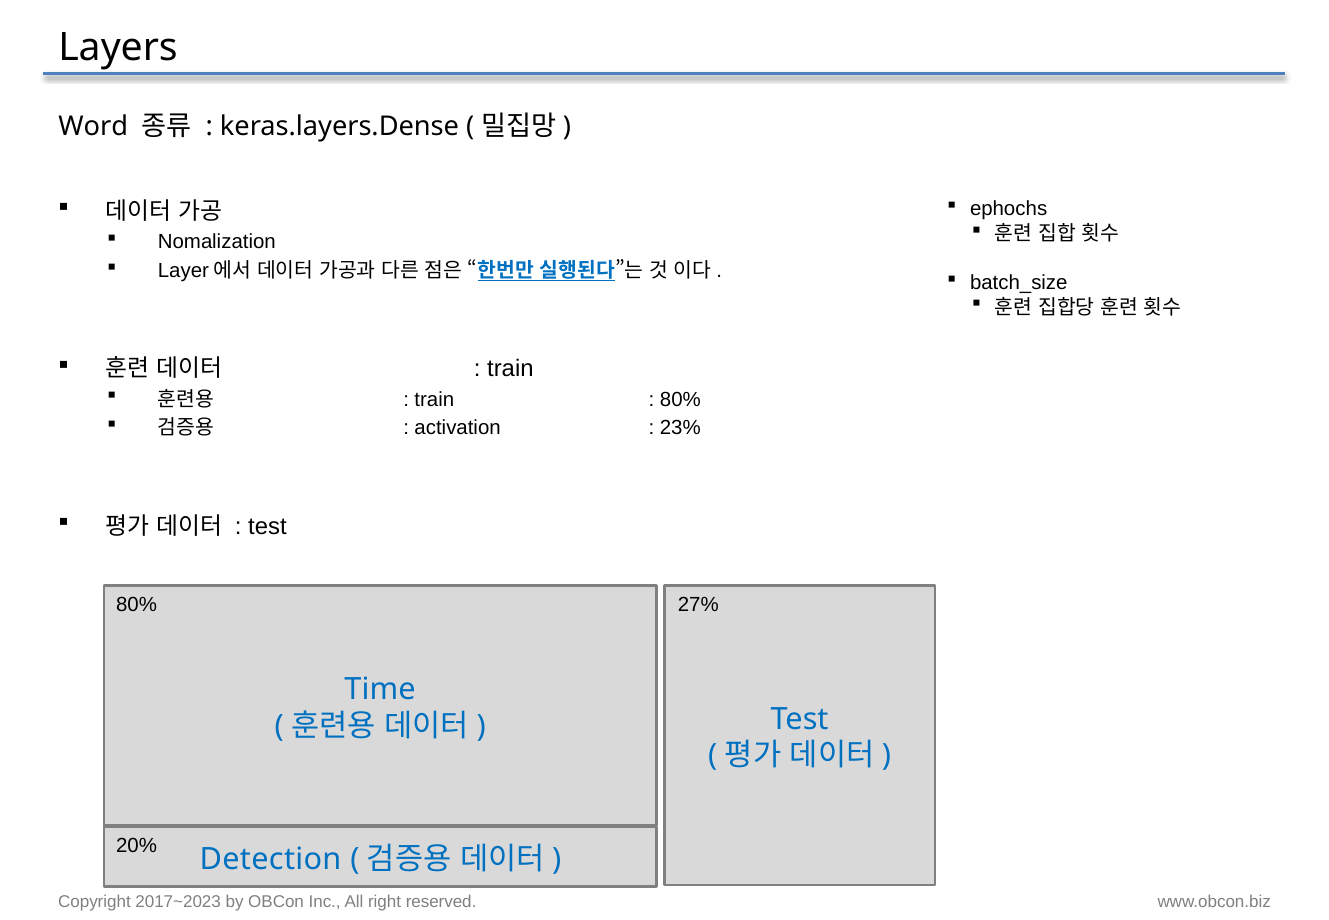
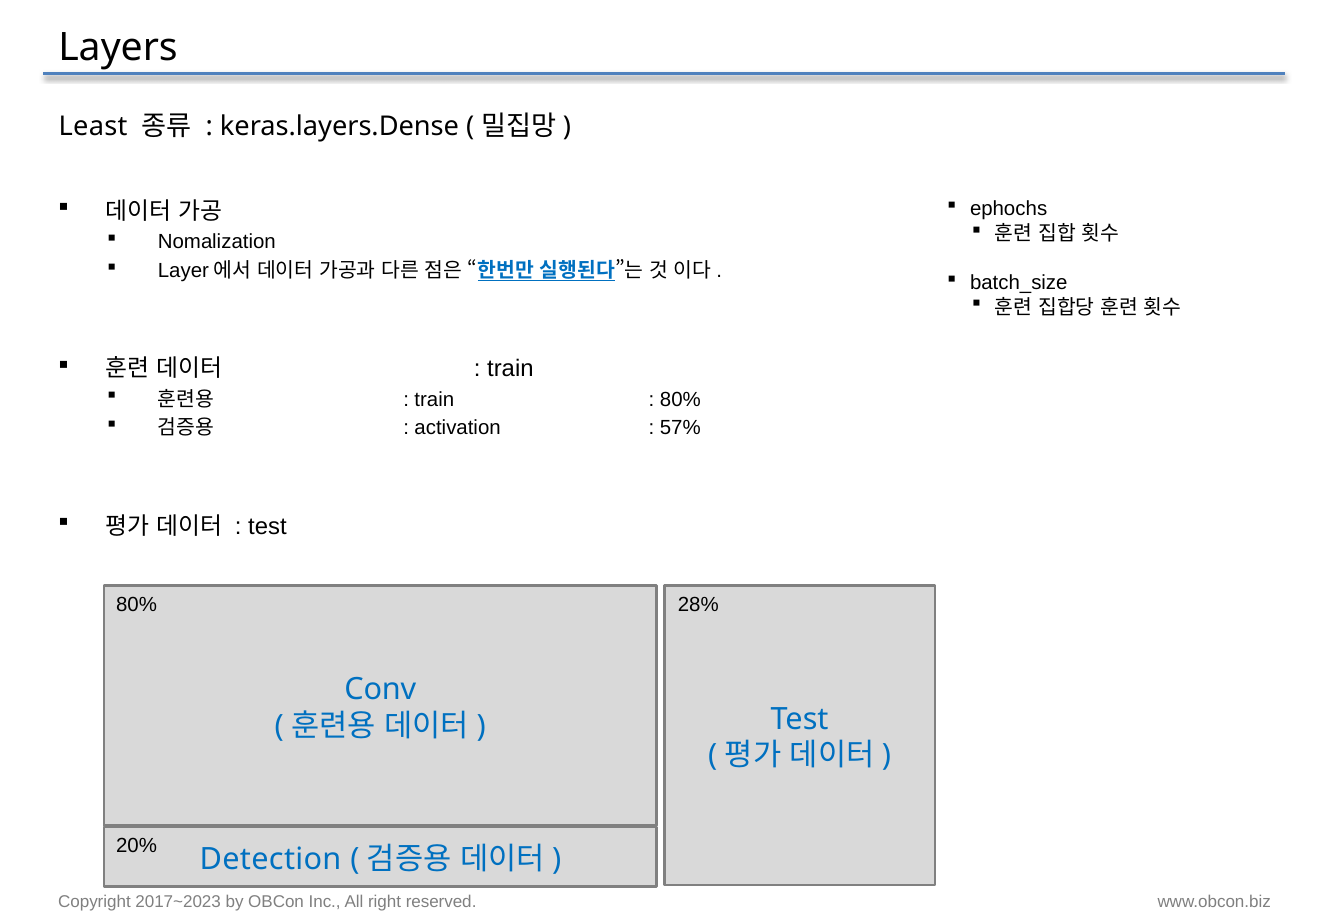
Word: Word -> Least (93, 127)
23%: 23% -> 57% (680, 428)
27%: 27% -> 28% (698, 605)
Time: Time -> Conv (380, 689)
